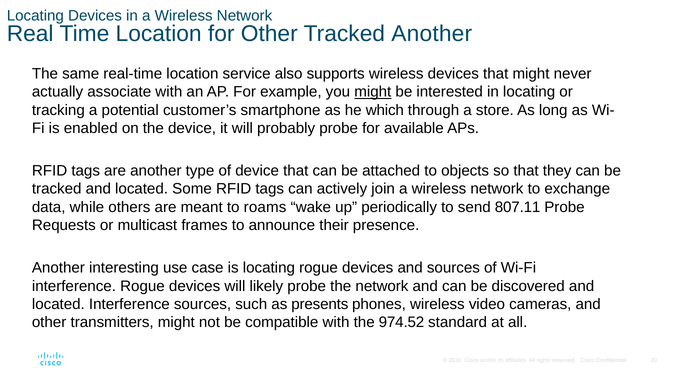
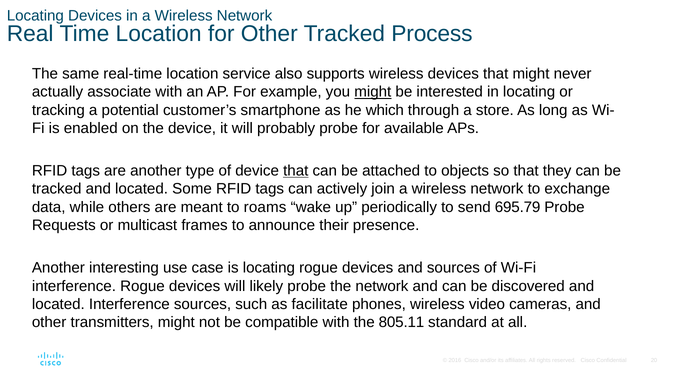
Tracked Another: Another -> Process (432, 34)
that underline: none -> present (296, 171)
807.11: 807.11 -> 695.79 (518, 207)
presents: presents -> facilitate (320, 304)
974.52: 974.52 -> 805.11 (401, 323)
